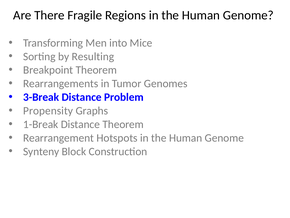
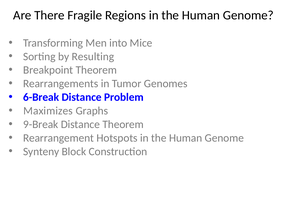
3-Break: 3-Break -> 6-Break (41, 97)
Propensity: Propensity -> Maximizes (48, 111)
1-Break: 1-Break -> 9-Break (41, 124)
